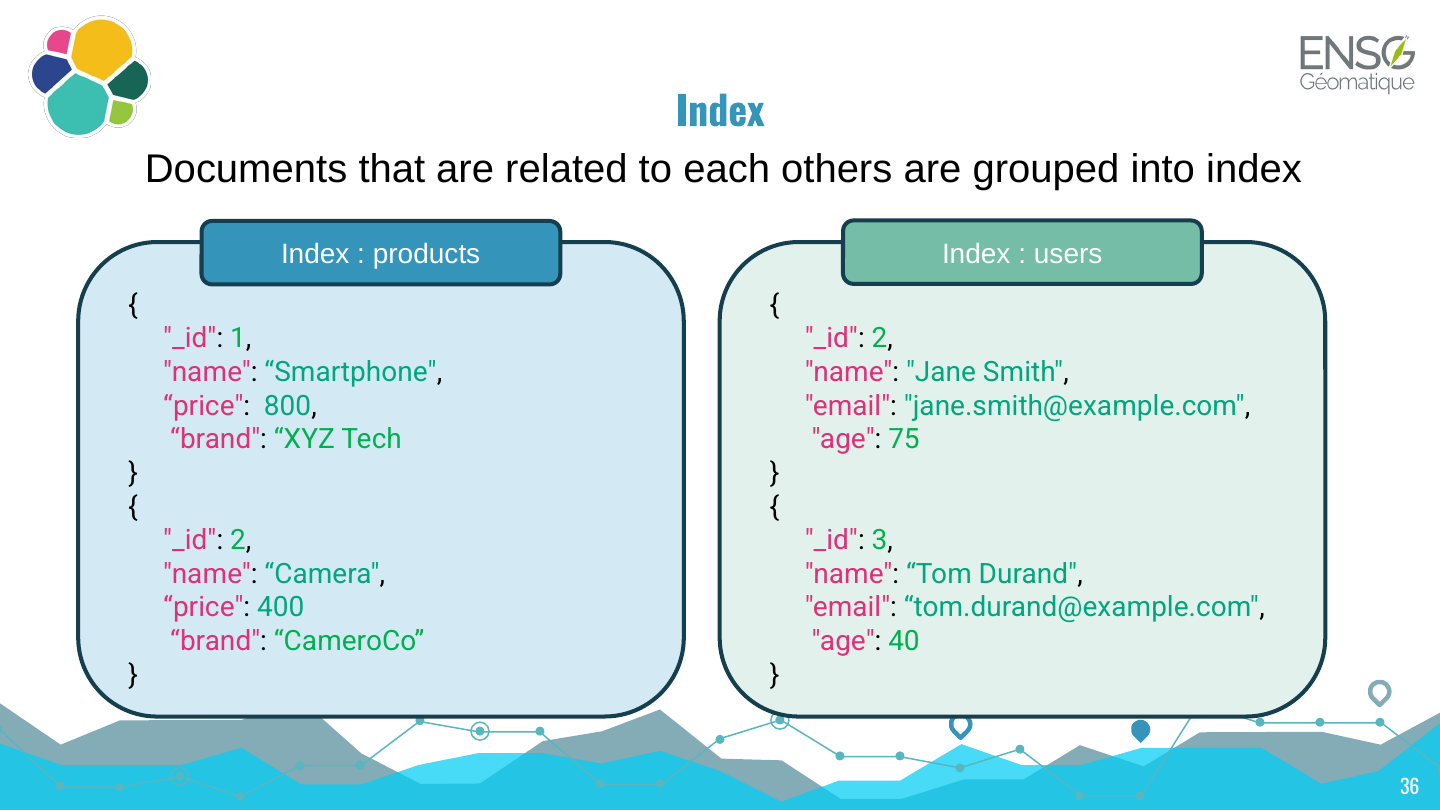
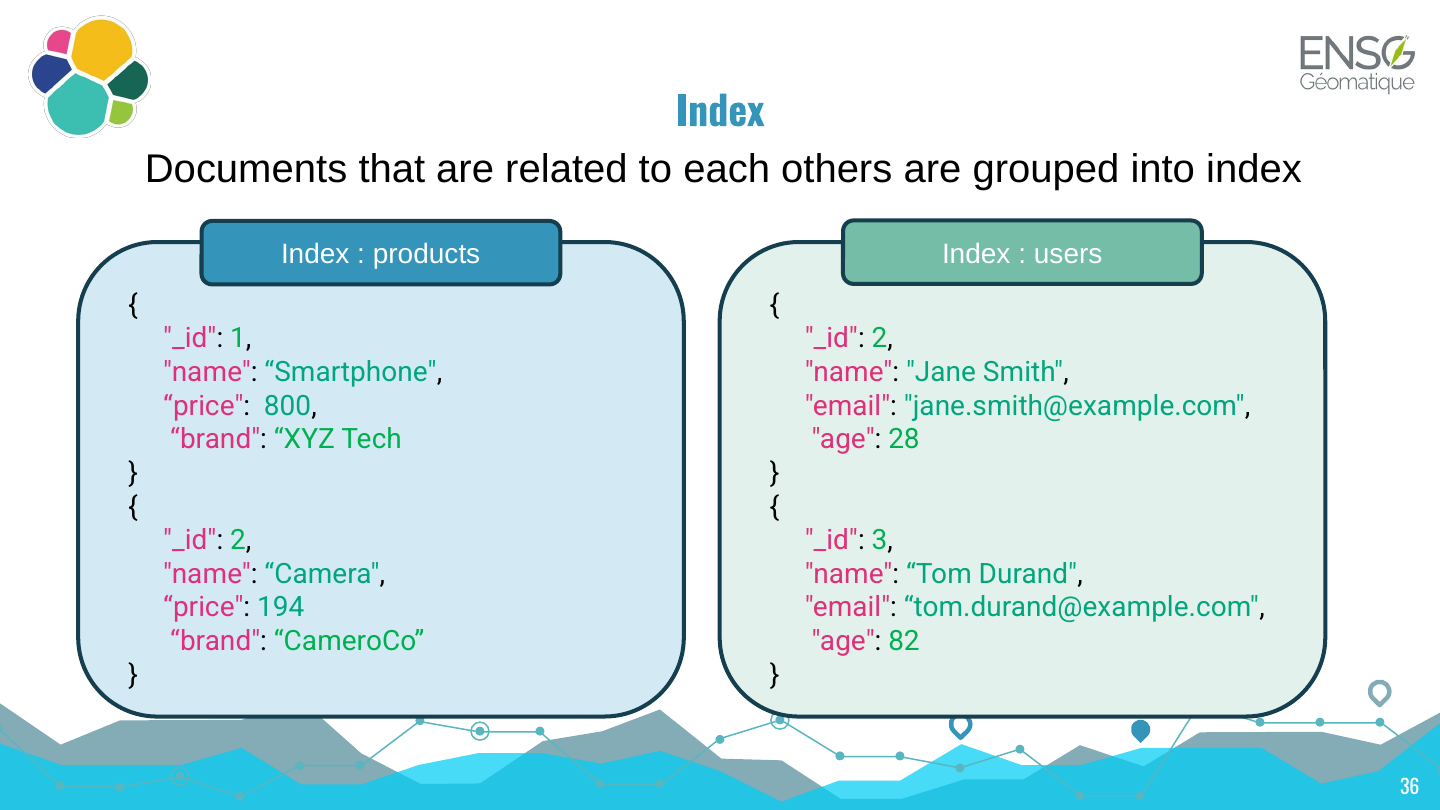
75: 75 -> 28 (904, 440)
400: 400 -> 194 (281, 608)
40: 40 -> 82 (904, 641)
